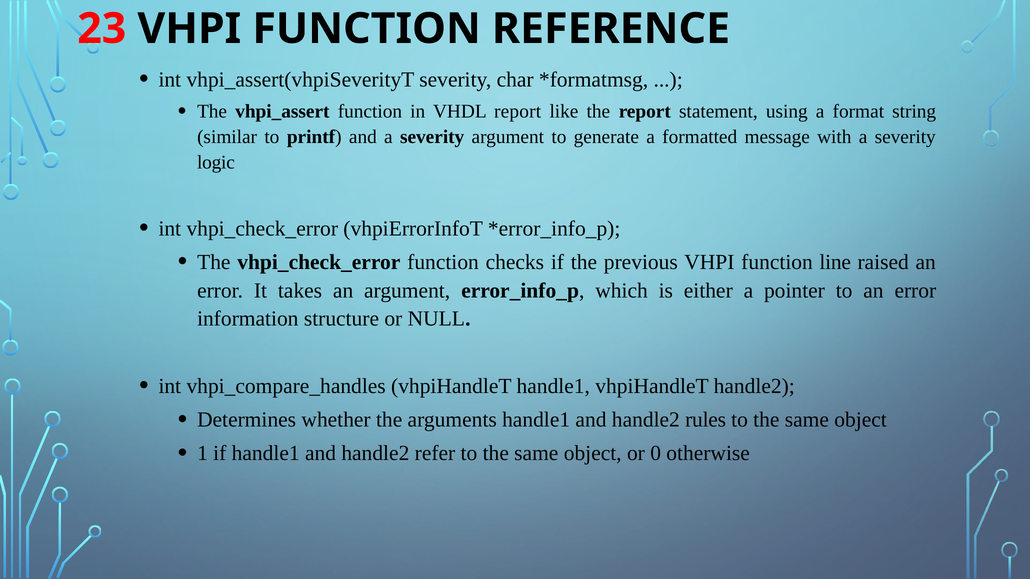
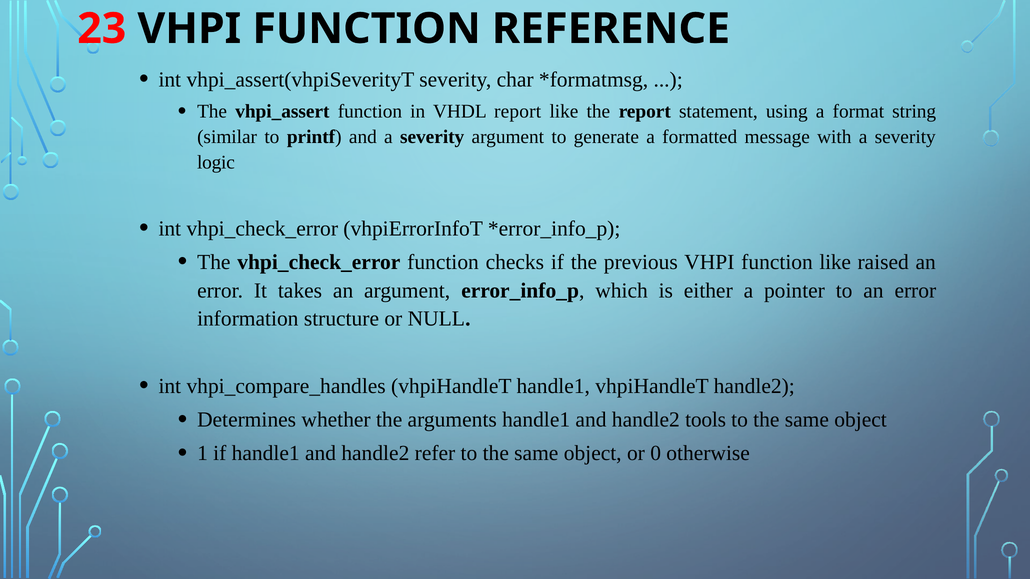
function line: line -> like (835, 262)
rules: rules -> tools (706, 420)
